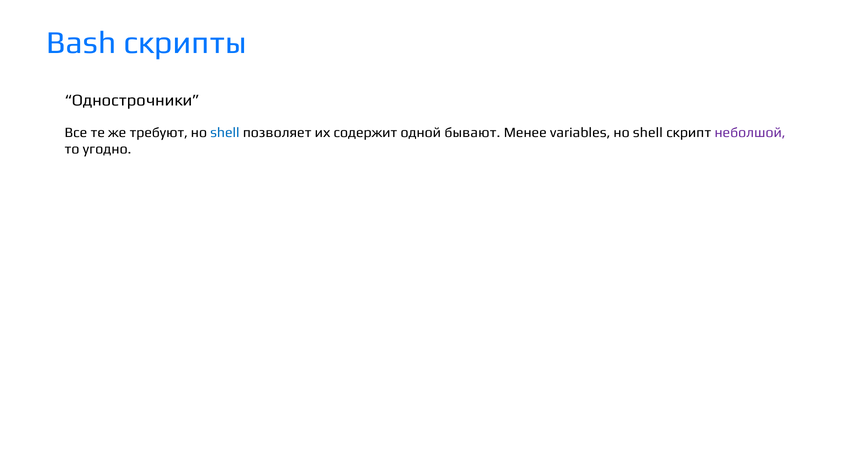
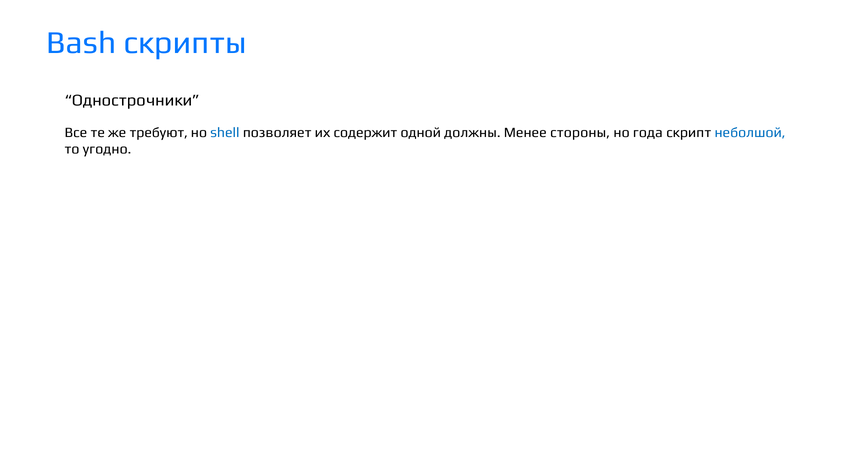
бывают: бывают -> должны (472, 132)
variables: variables -> стороны (580, 132)
shell: shell -> года (648, 132)
неболшой colour: purple -> blue (750, 132)
